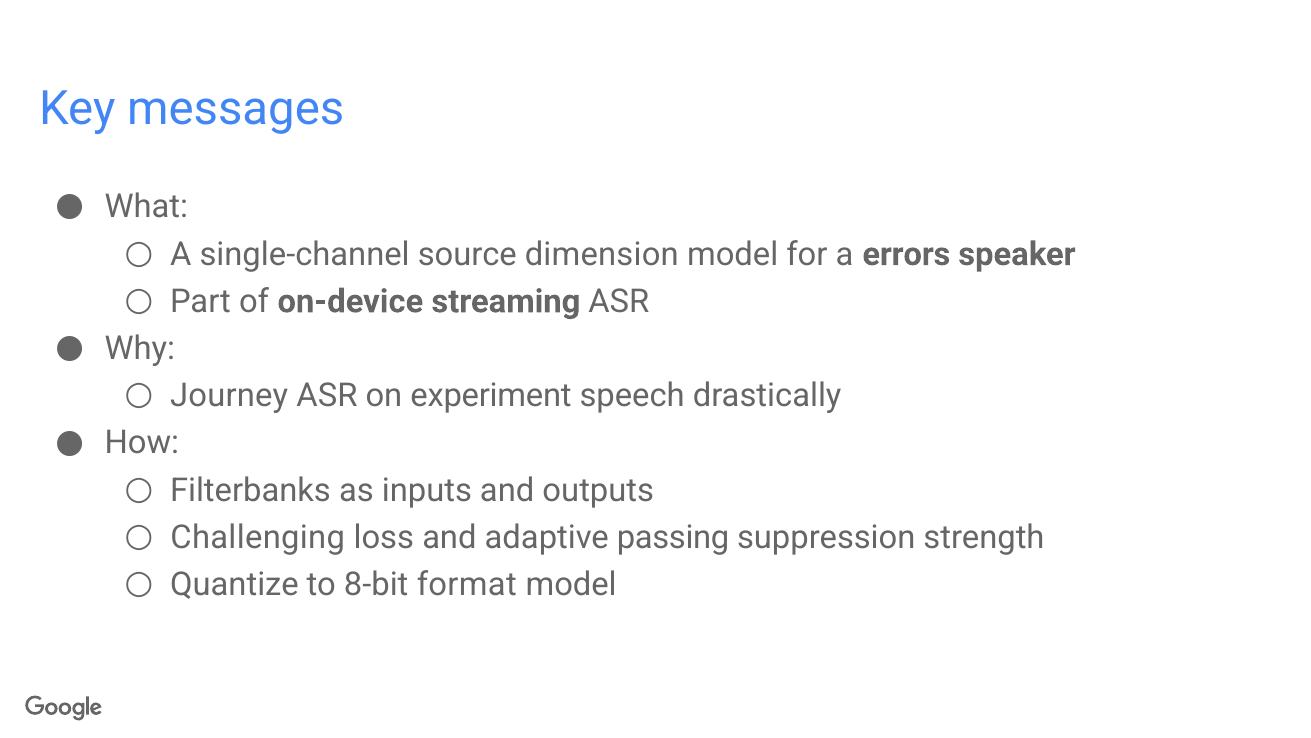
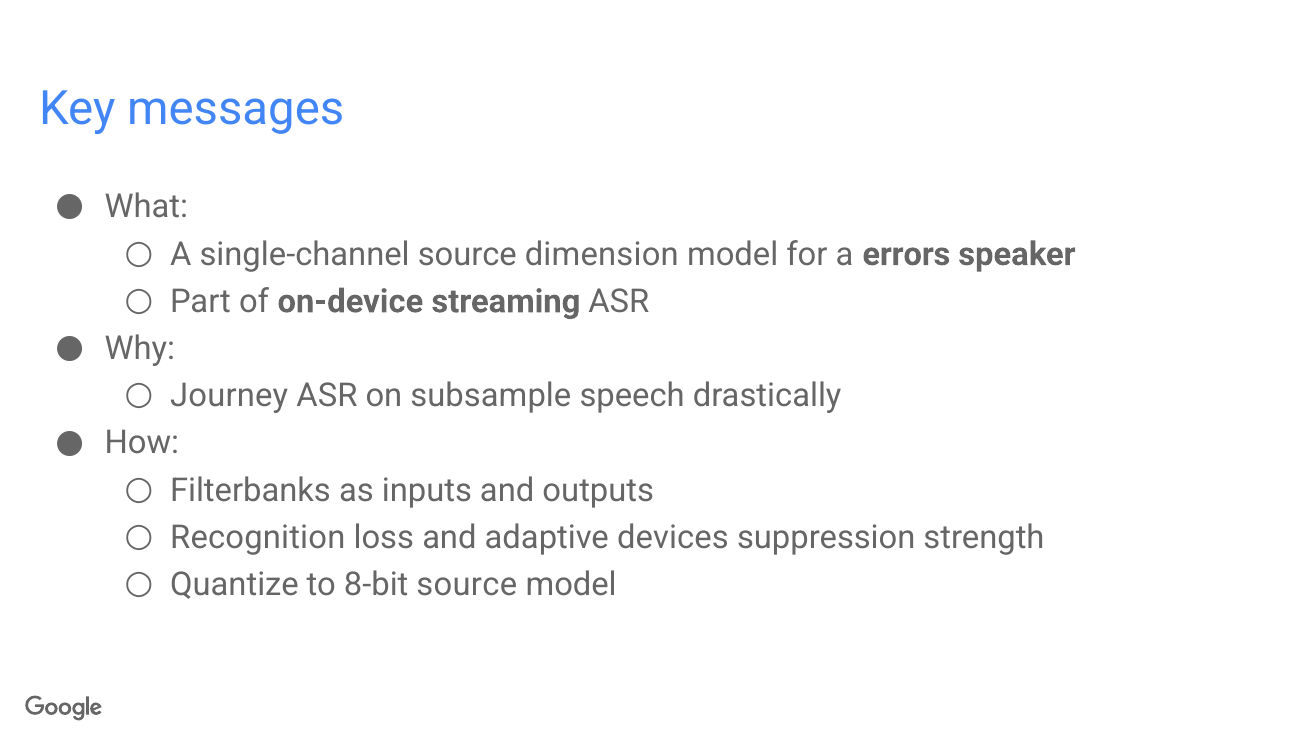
experiment: experiment -> subsample (491, 396)
Challenging: Challenging -> Recognition (258, 537)
passing: passing -> devices (673, 537)
8-bit format: format -> source (467, 584)
